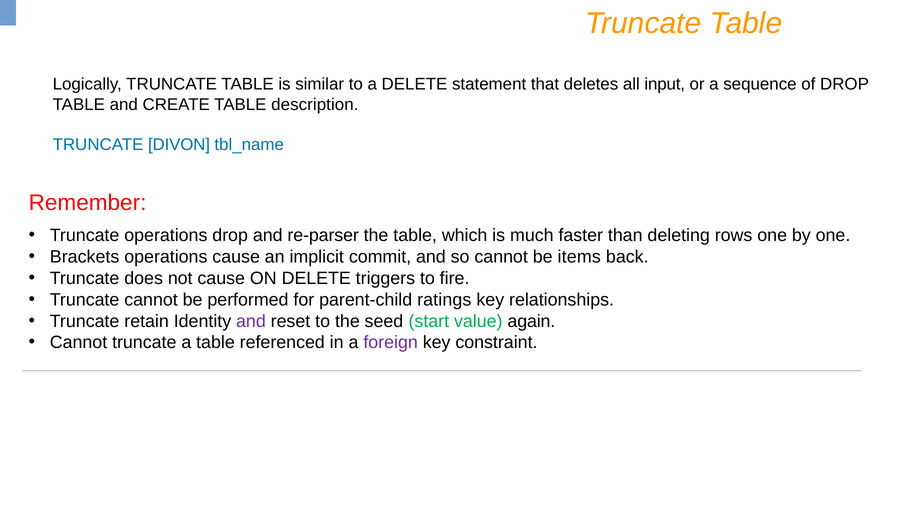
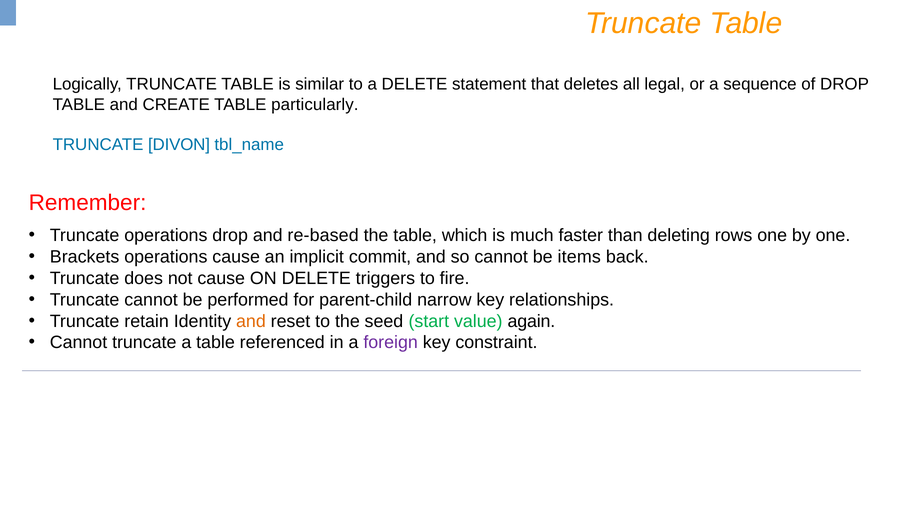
input: input -> legal (665, 84)
description: description -> particularly (315, 105)
re-parser: re-parser -> re-based (323, 236)
ratings: ratings -> narrow (444, 300)
and colour: purple -> orange (251, 321)
